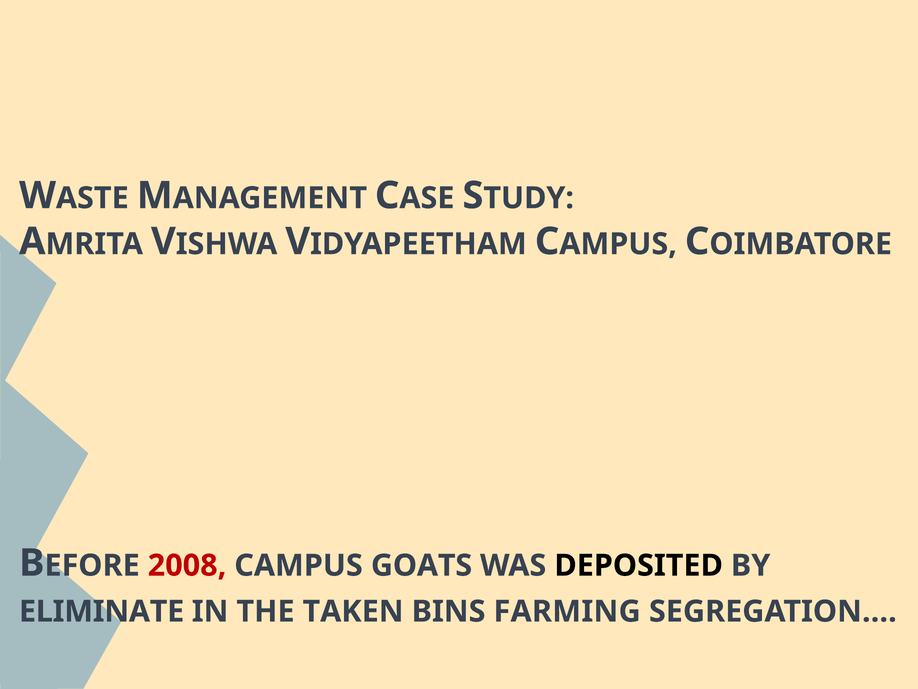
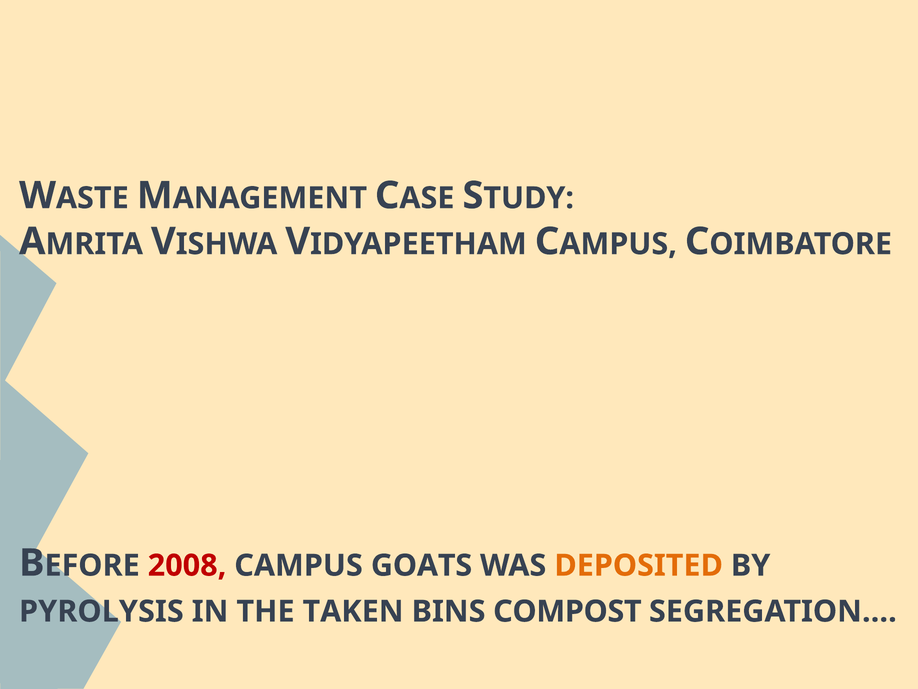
DEPOSITED colour: black -> orange (639, 565)
ELIMINATE: ELIMINATE -> PYROLYSIS (101, 611)
FARMING: FARMING -> COMPOST (567, 611)
